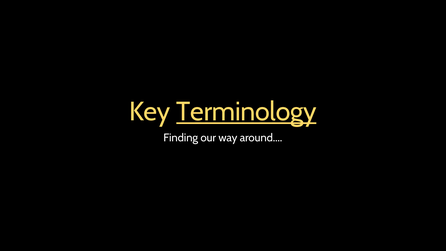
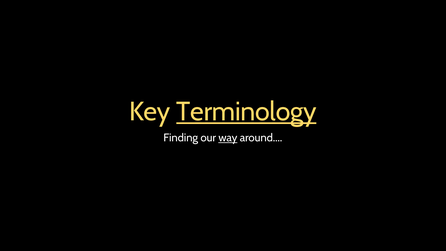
way underline: none -> present (228, 138)
